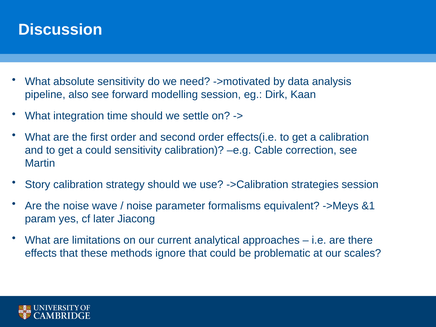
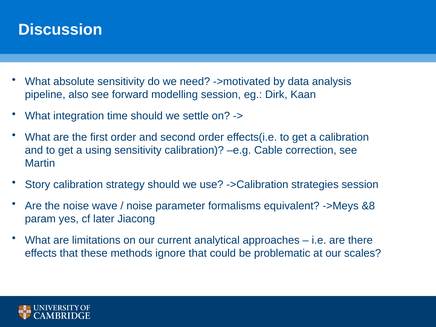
a could: could -> using (98, 150)
&1: &1 -> &8 (368, 206)
